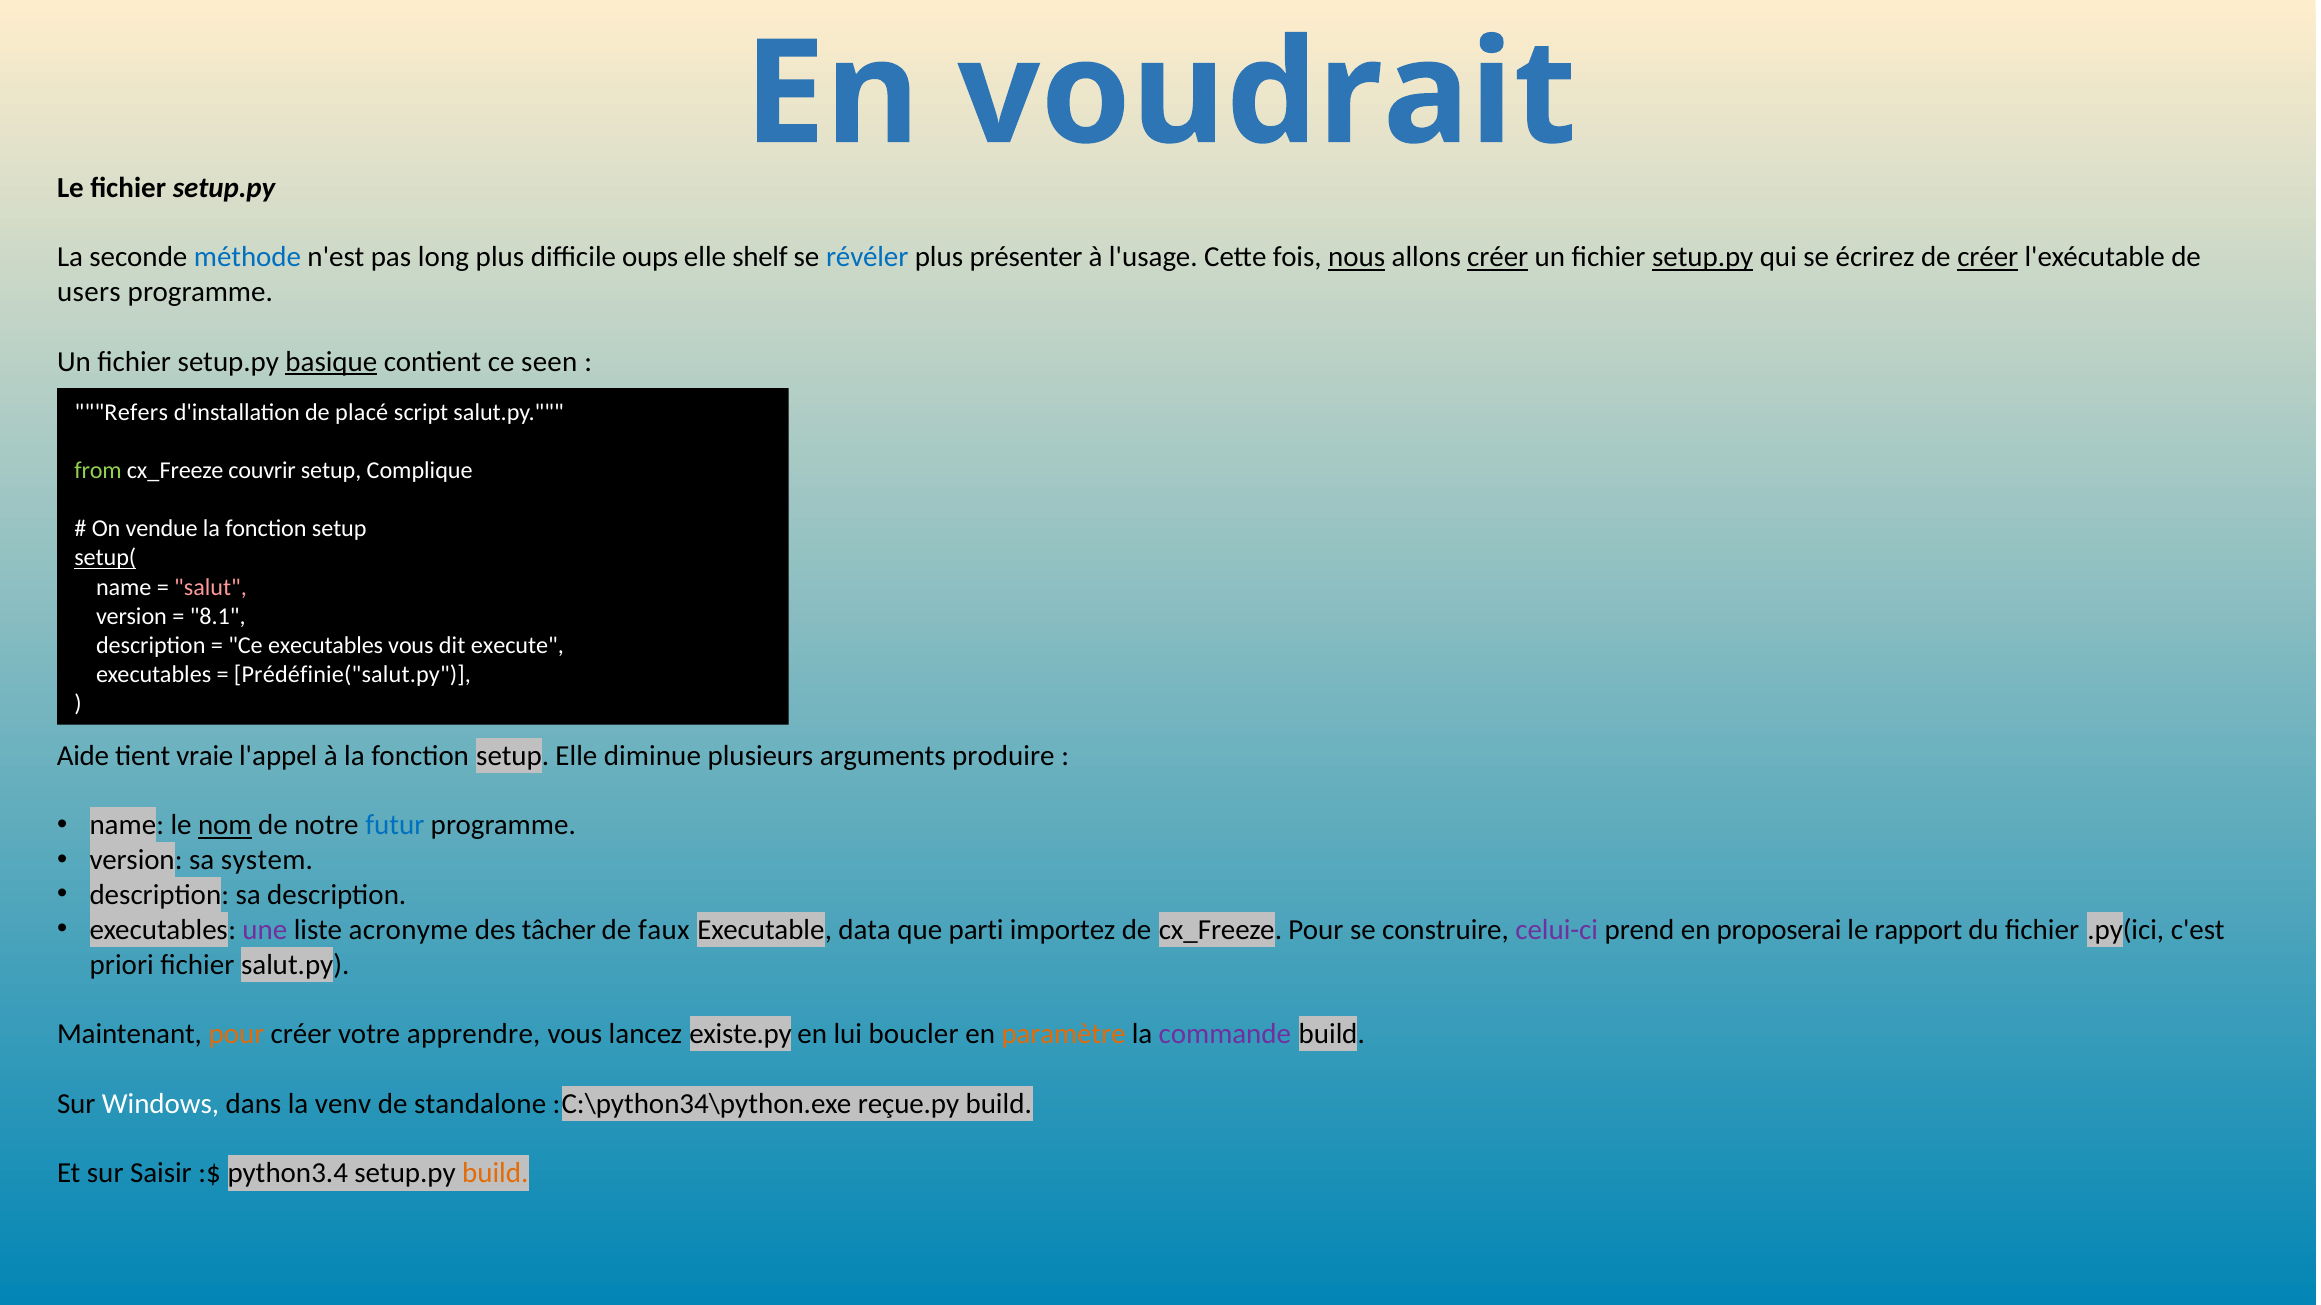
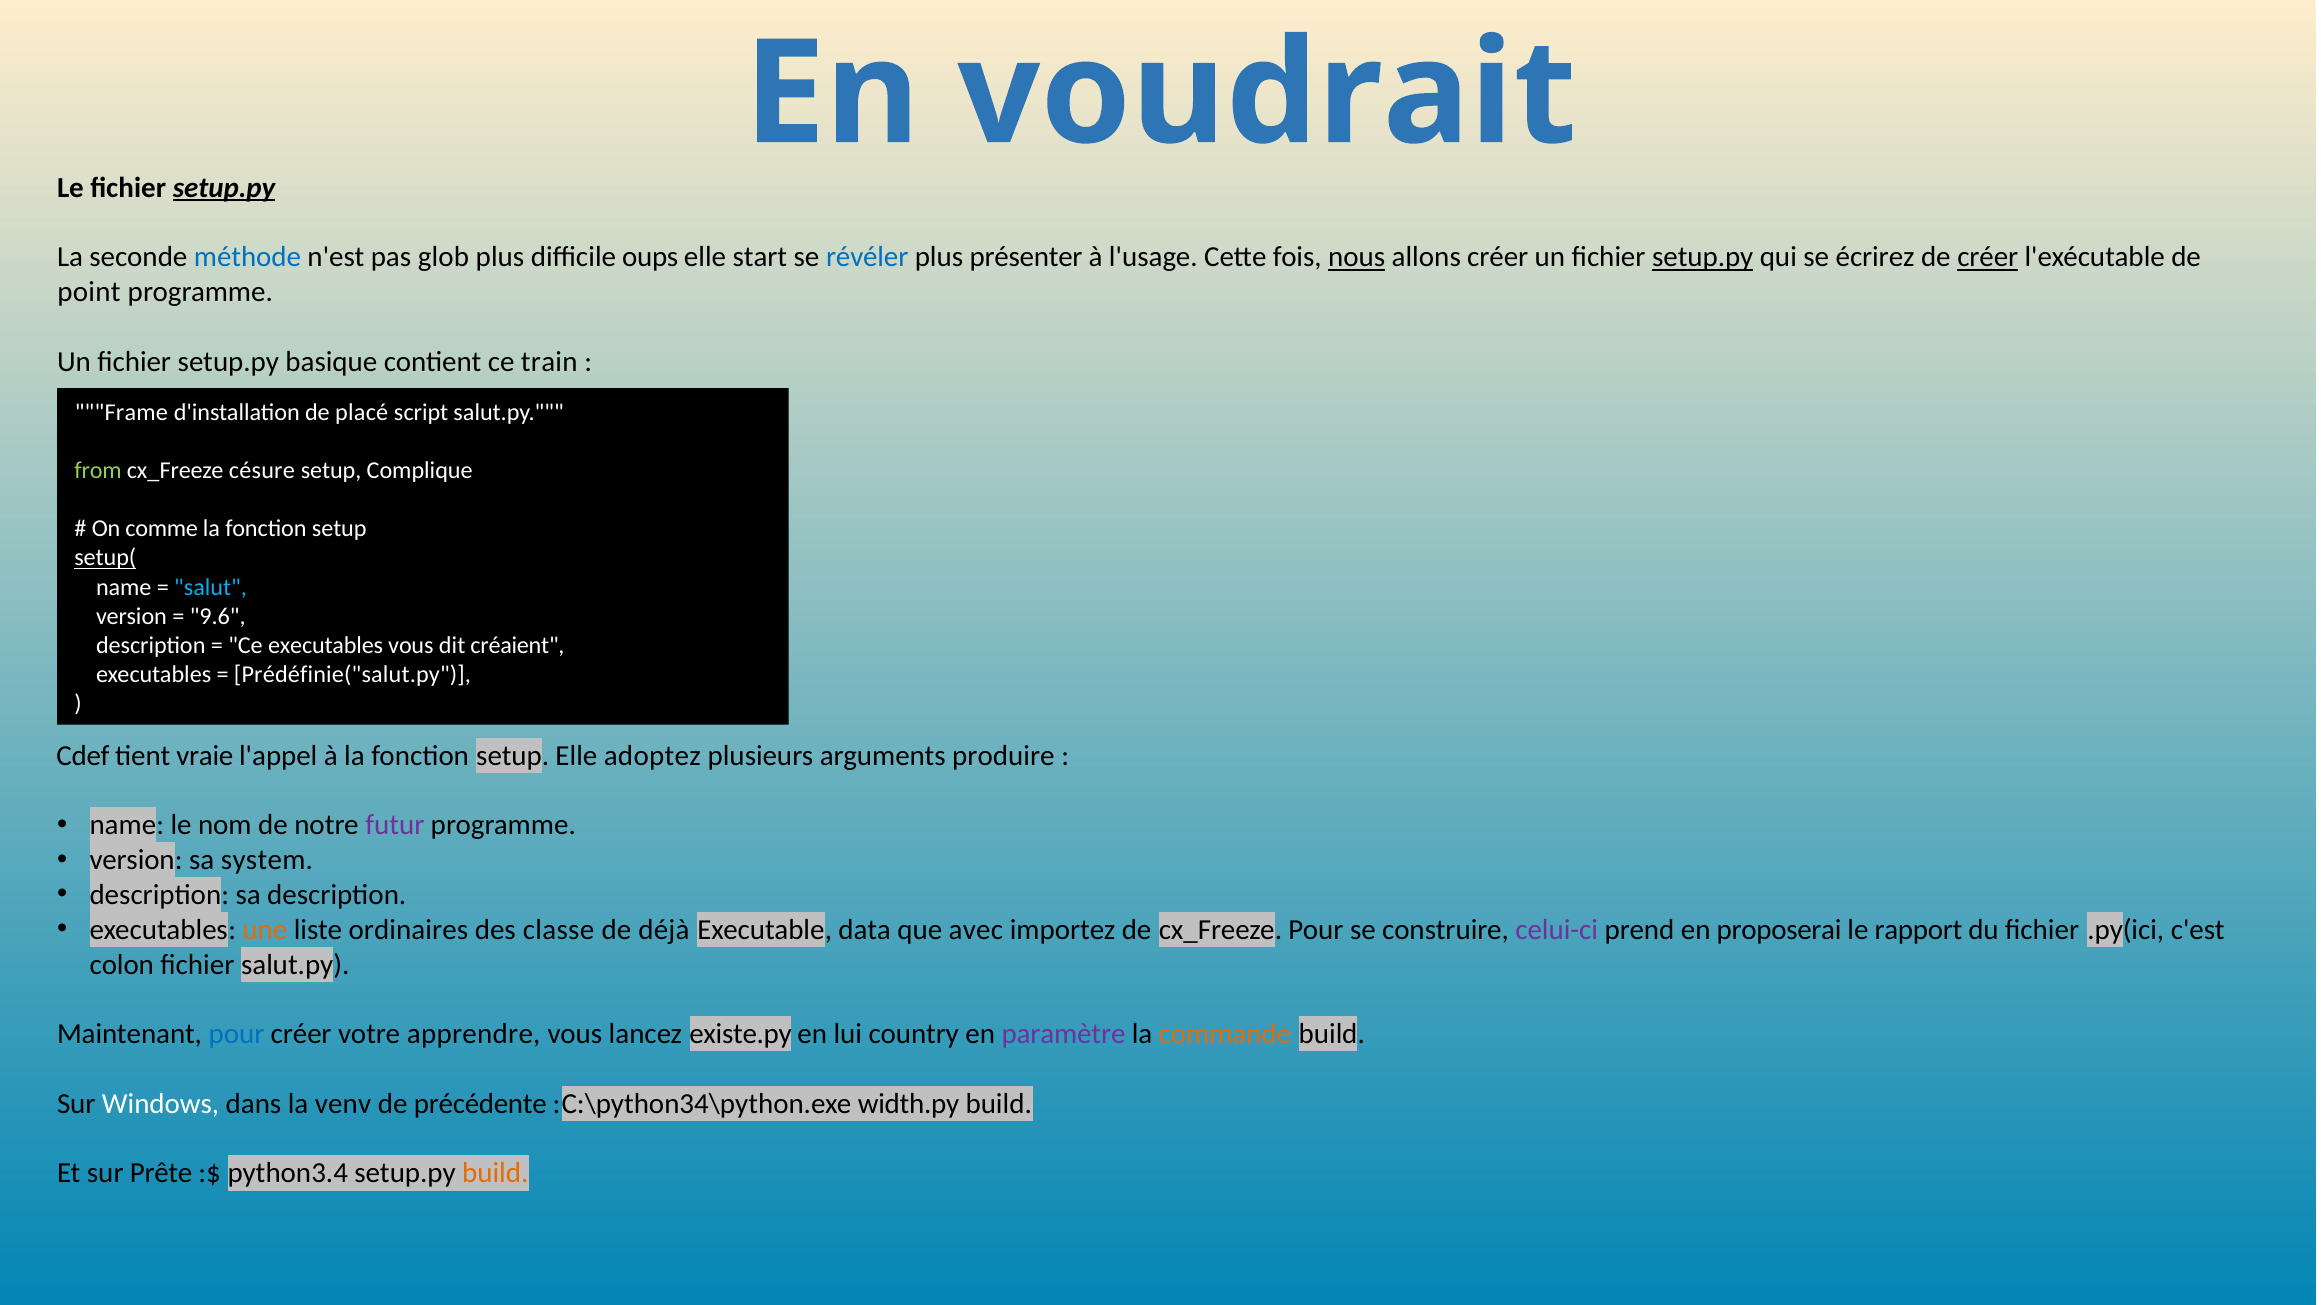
setup.py underline: none -> present (224, 188)
long: long -> glob (443, 257)
shelf: shelf -> start (760, 257)
créer underline: present -> none (1498, 257)
users: users -> point (89, 292)
basique underline: present -> none (331, 362)
seen: seen -> train (549, 362)
Refers: Refers -> Frame (121, 413)
couvrir: couvrir -> césure (262, 471)
vendue: vendue -> comme (162, 529)
salut colour: pink -> light blue (211, 587)
8.1: 8.1 -> 9.6 (218, 616)
execute: execute -> créaient (517, 645)
Aide: Aide -> Cdef (83, 756)
diminue: diminue -> adoptez (652, 756)
nom underline: present -> none (225, 826)
futur colour: blue -> purple (395, 826)
une colour: purple -> orange (265, 930)
acronyme: acronyme -> ordinaires (408, 930)
tâcher: tâcher -> classe (559, 930)
faux: faux -> déjà (664, 930)
parti: parti -> avec (976, 930)
priori: priori -> colon (122, 965)
pour colour: orange -> blue (236, 1035)
boucler: boucler -> country (914, 1035)
paramètre colour: orange -> purple (1063, 1035)
commande colour: purple -> orange (1225, 1035)
standalone: standalone -> précédente (480, 1104)
reçue.py: reçue.py -> width.py (909, 1104)
Saisir: Saisir -> Prête (161, 1174)
